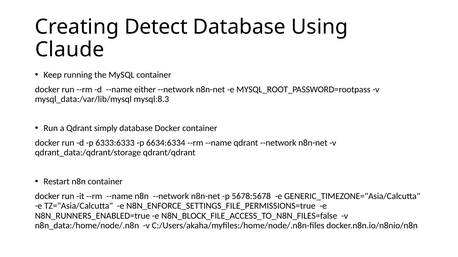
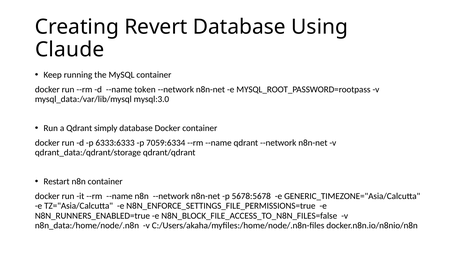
Detect: Detect -> Revert (156, 27)
either: either -> token (145, 90)
mysql:8.3: mysql:8.3 -> mysql:3.0 (151, 99)
6634:6334: 6634:6334 -> 7059:6334 (166, 143)
